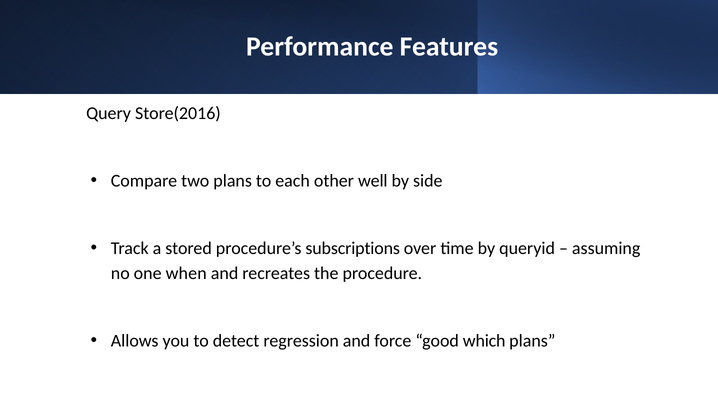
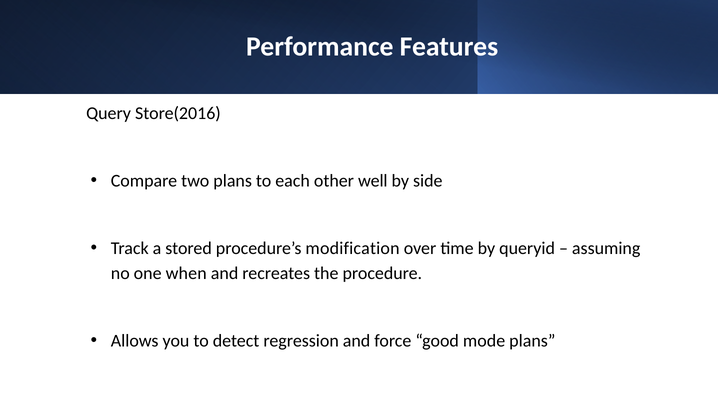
subscriptions: subscriptions -> modification (353, 248)
which: which -> mode (484, 341)
